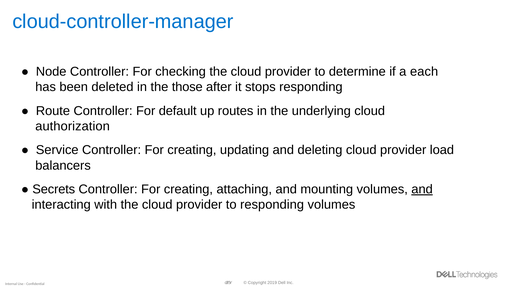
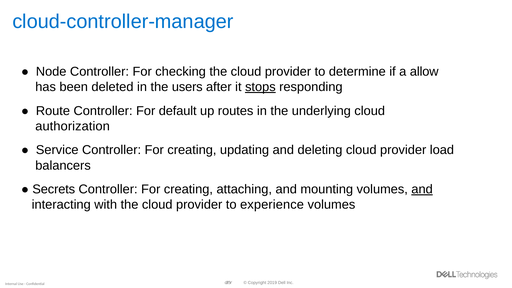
each: each -> allow (424, 72)
those: those -> users (187, 87)
stops underline: none -> present (260, 87)
to responding: responding -> experience (272, 205)
